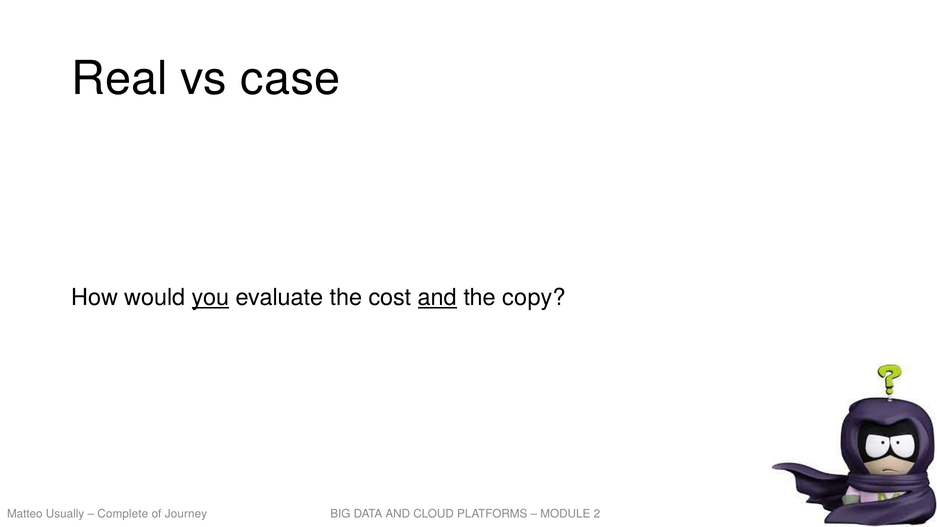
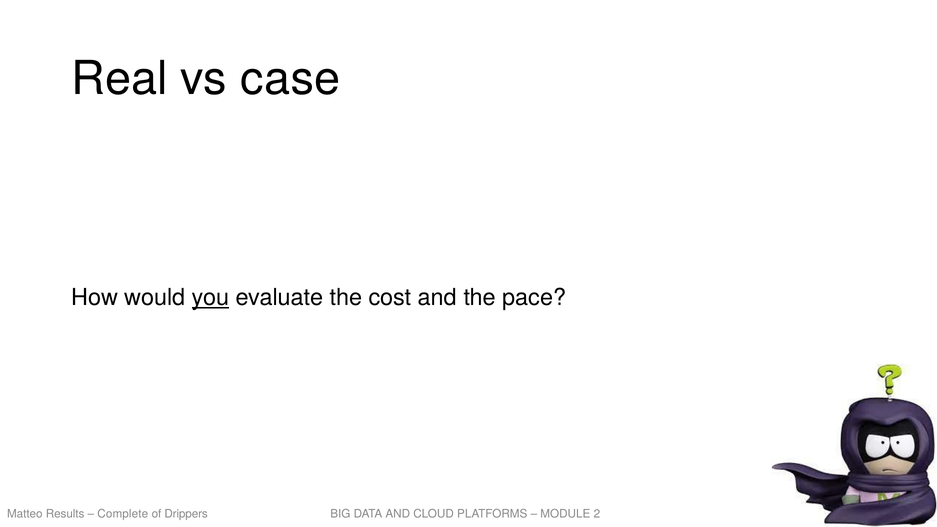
and underline: present -> none (437, 298)
copy: copy -> pace (534, 298)
Usually: Usually -> Results (65, 514)
Journey: Journey -> Drippers (186, 514)
